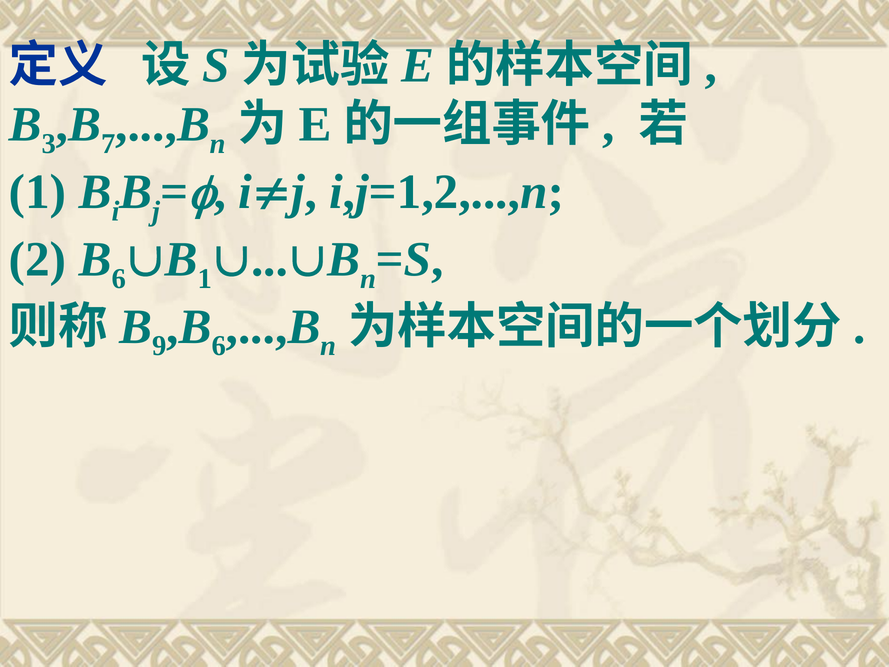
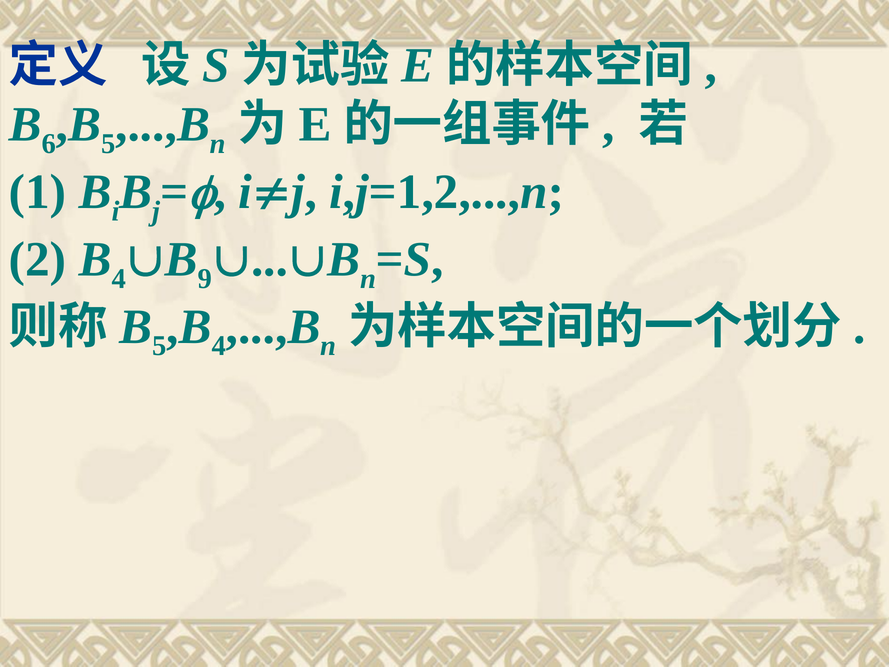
3: 3 -> 6 (49, 144)
7: 7 -> 5 (108, 144)
6: 6 -> 4 (119, 278)
1: 1 -> 9 (205, 278)
9: 9 -> 5 (159, 346)
6: 6 -> 4 (219, 346)
